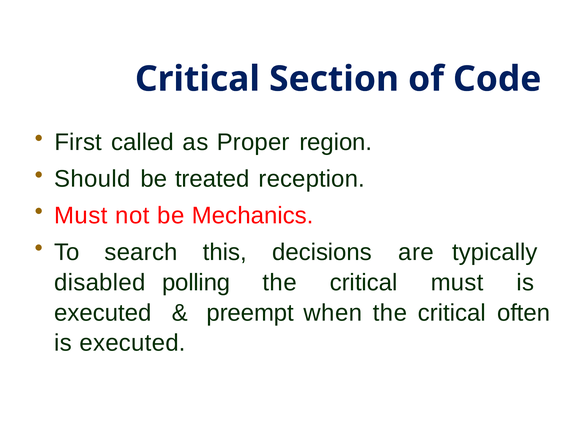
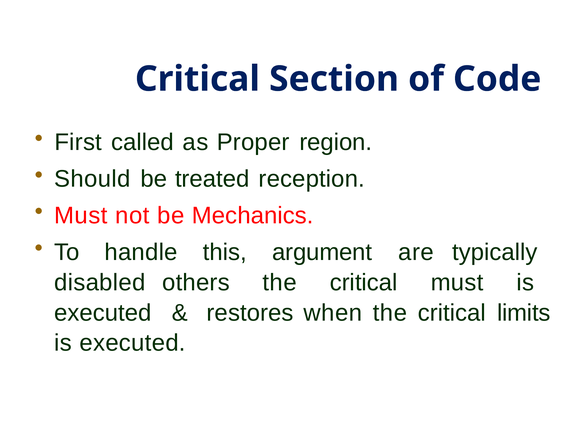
search: search -> handle (141, 252)
decisions: decisions -> argument (322, 252)
polling: polling -> others (196, 282)
preempt: preempt -> restores (250, 312)
often: often -> limits (524, 312)
